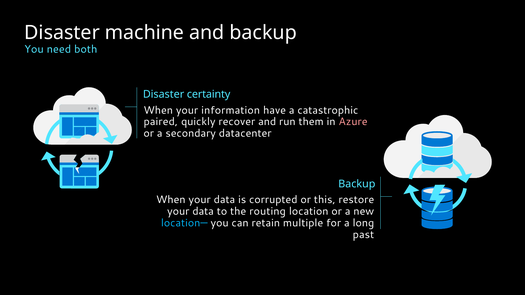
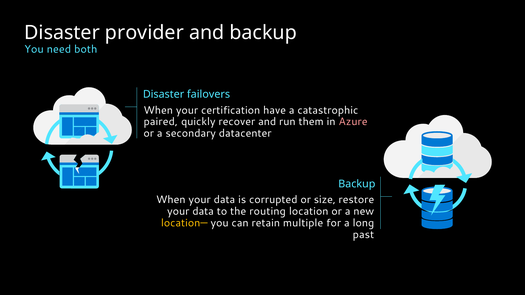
machine: machine -> provider (144, 33)
certainty: certainty -> failovers (209, 94)
information: information -> certification (231, 110)
this: this -> size (325, 200)
location— colour: light blue -> yellow (184, 223)
